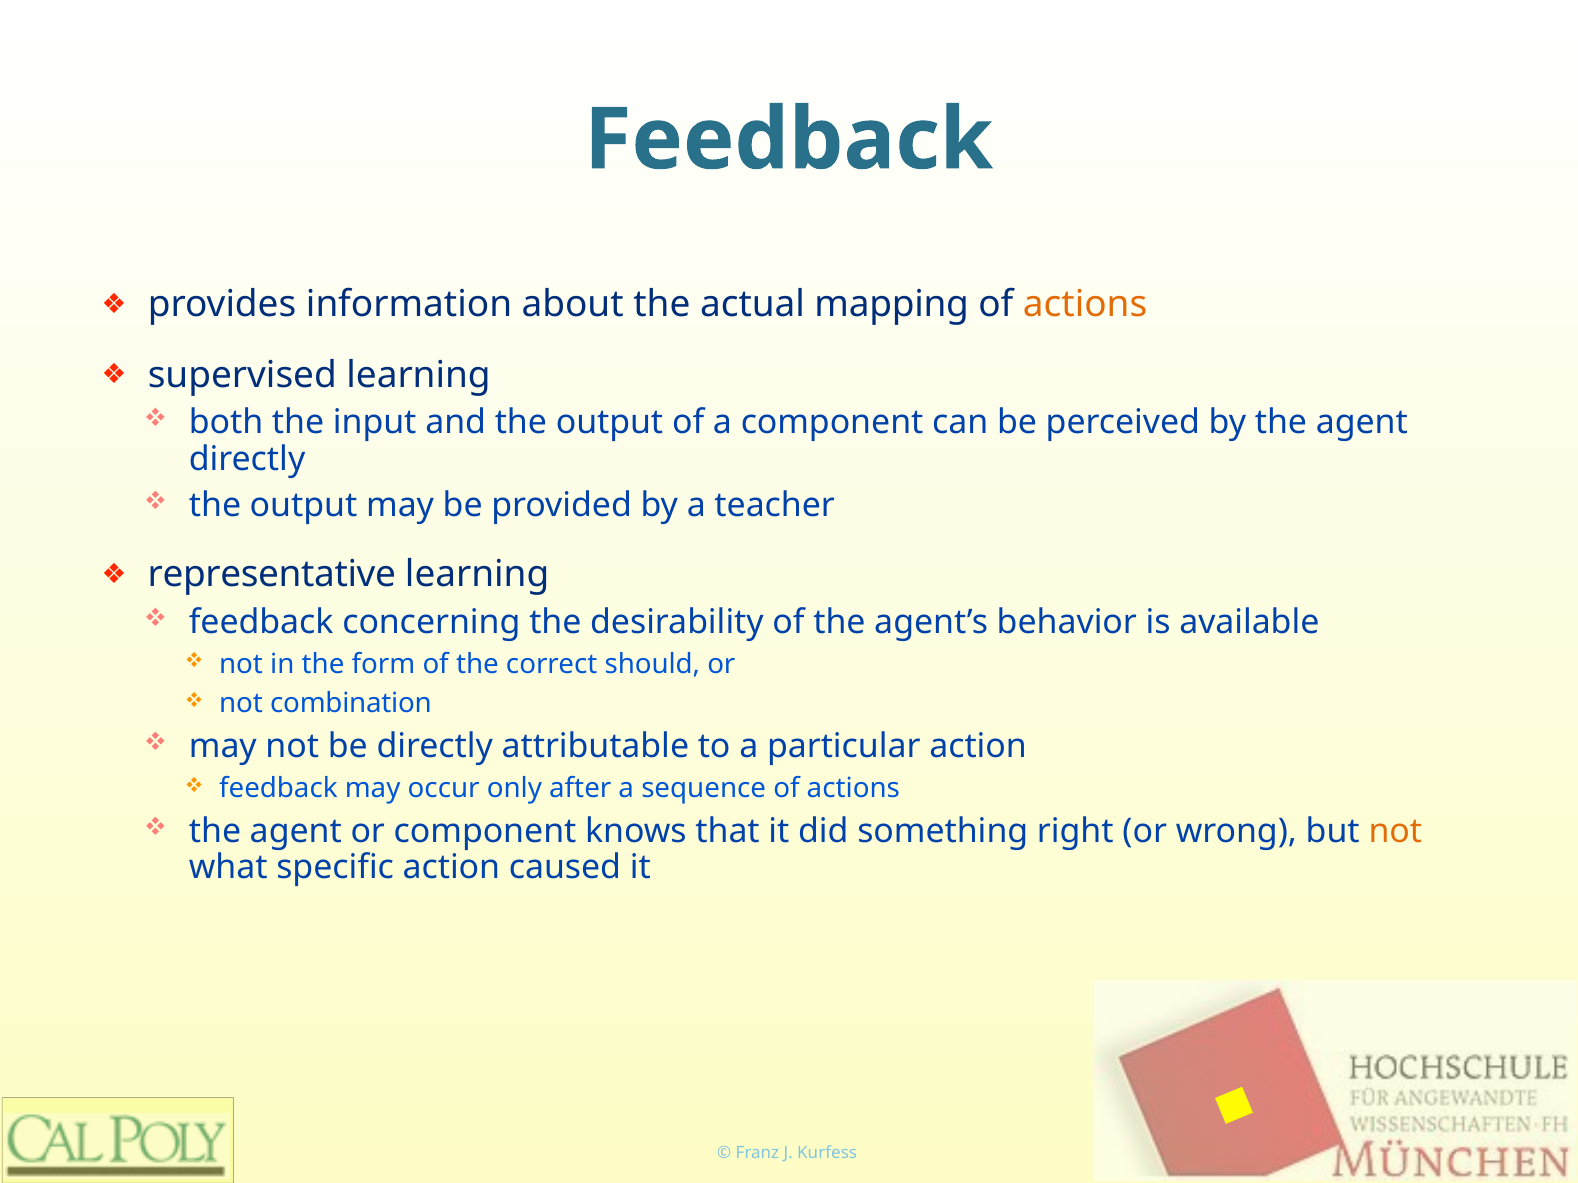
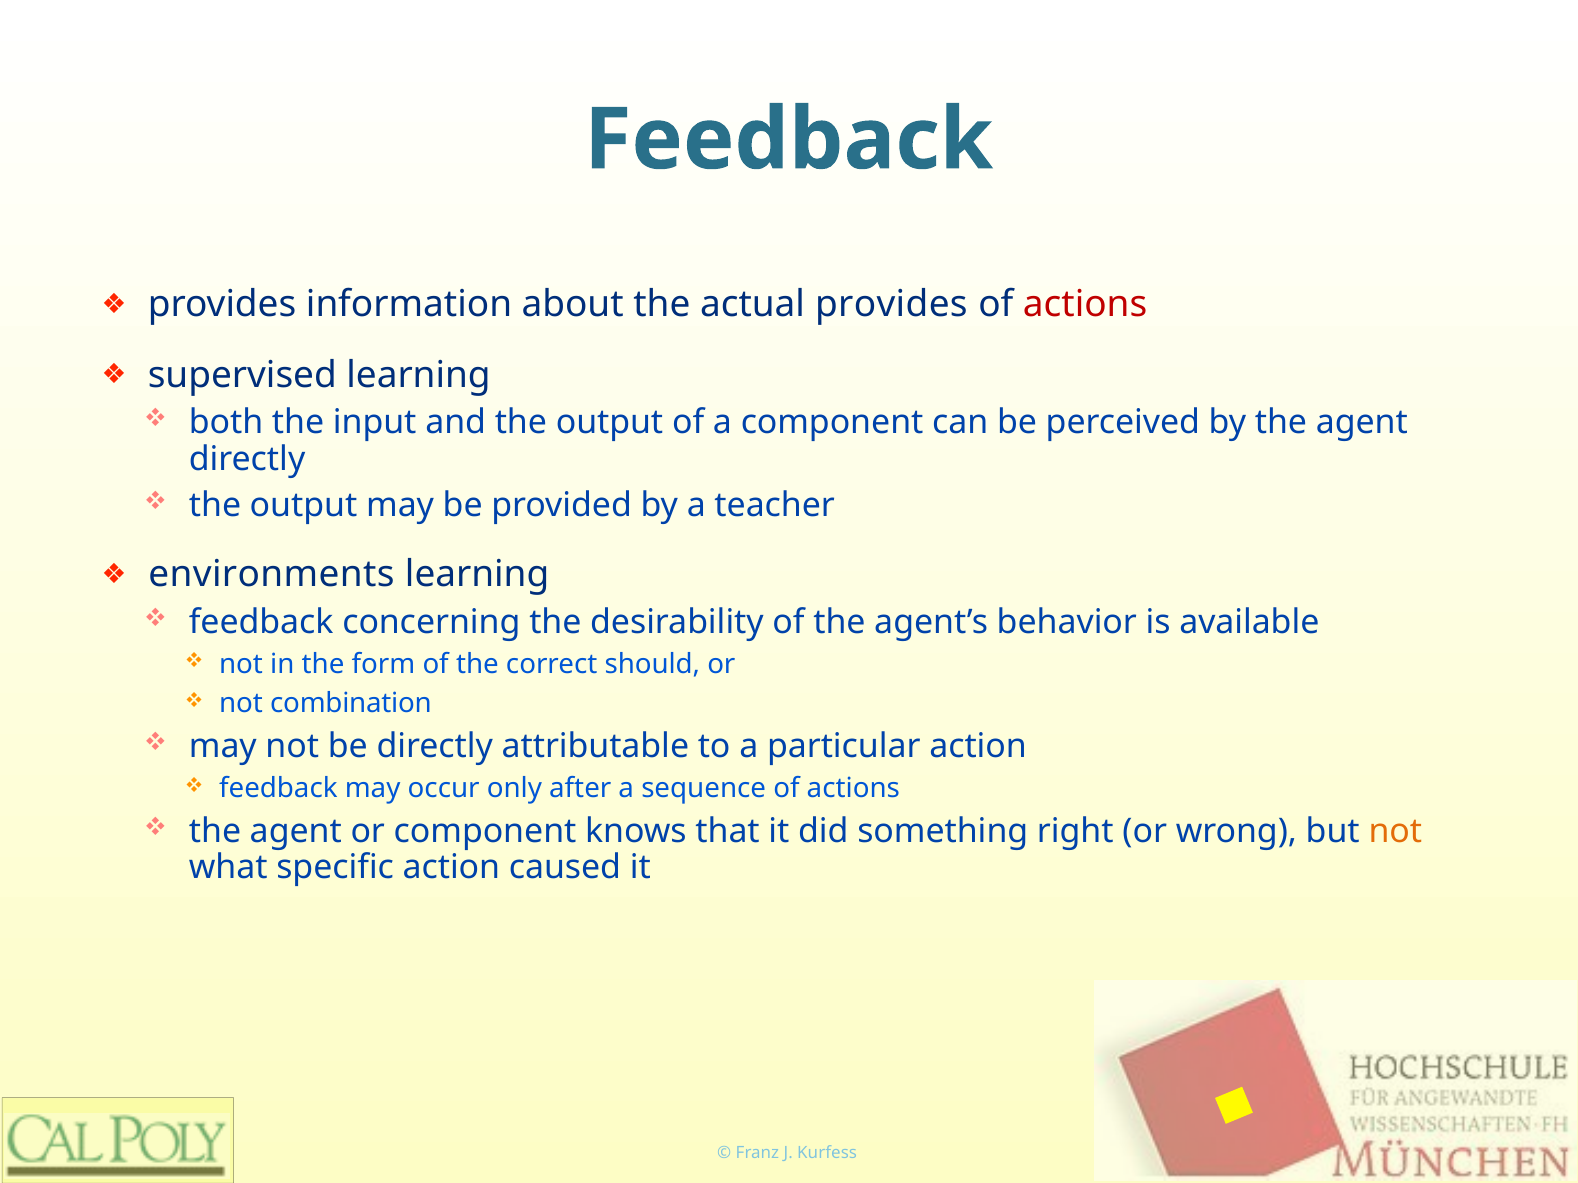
actual mapping: mapping -> provides (891, 305)
actions colour: orange -> red (1085, 305)
representative: representative -> environments (271, 575)
